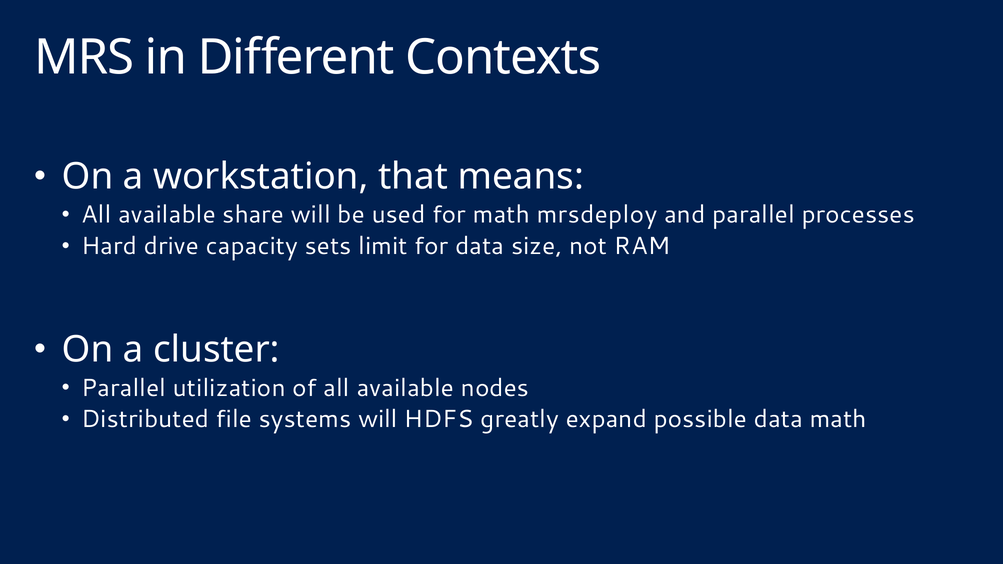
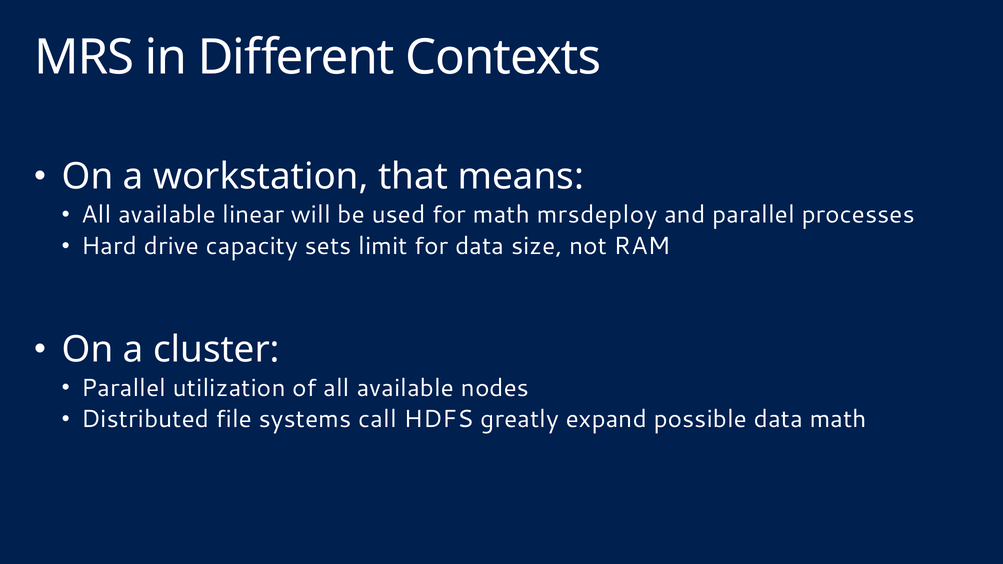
share: share -> linear (253, 215)
systems will: will -> call (378, 419)
